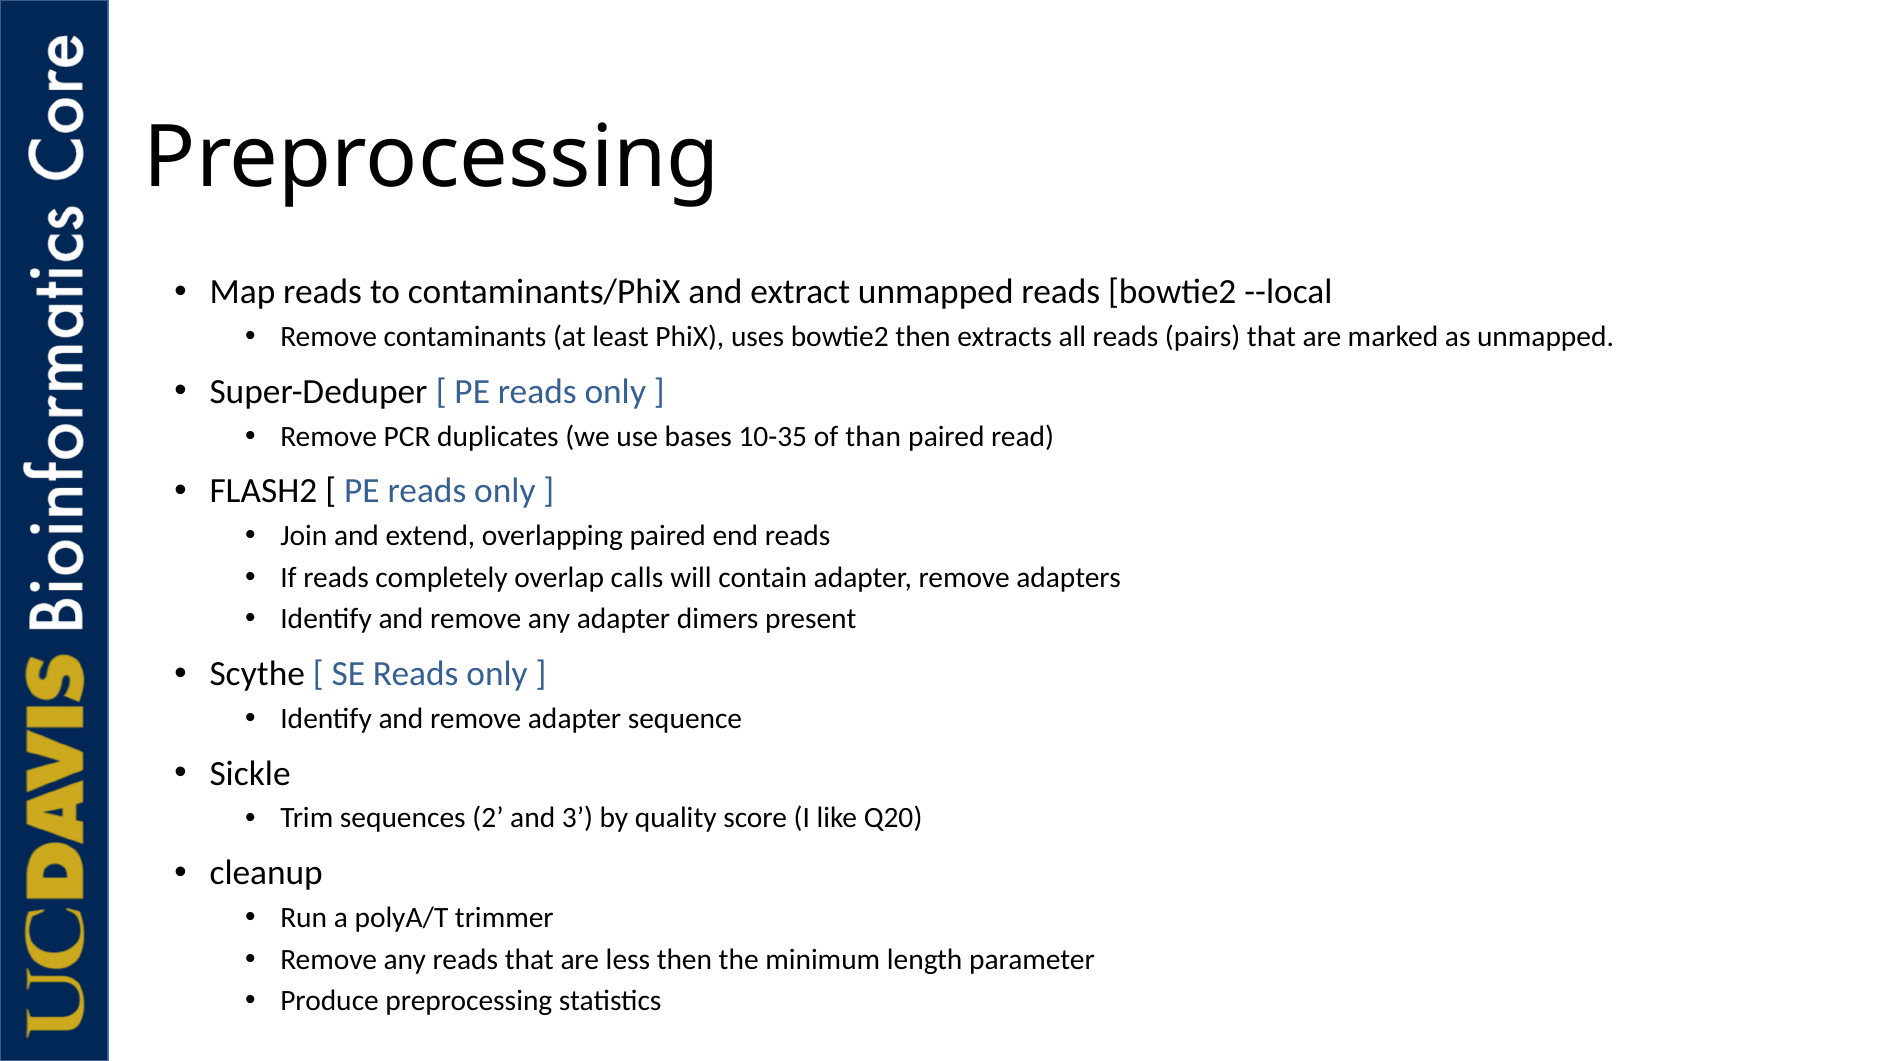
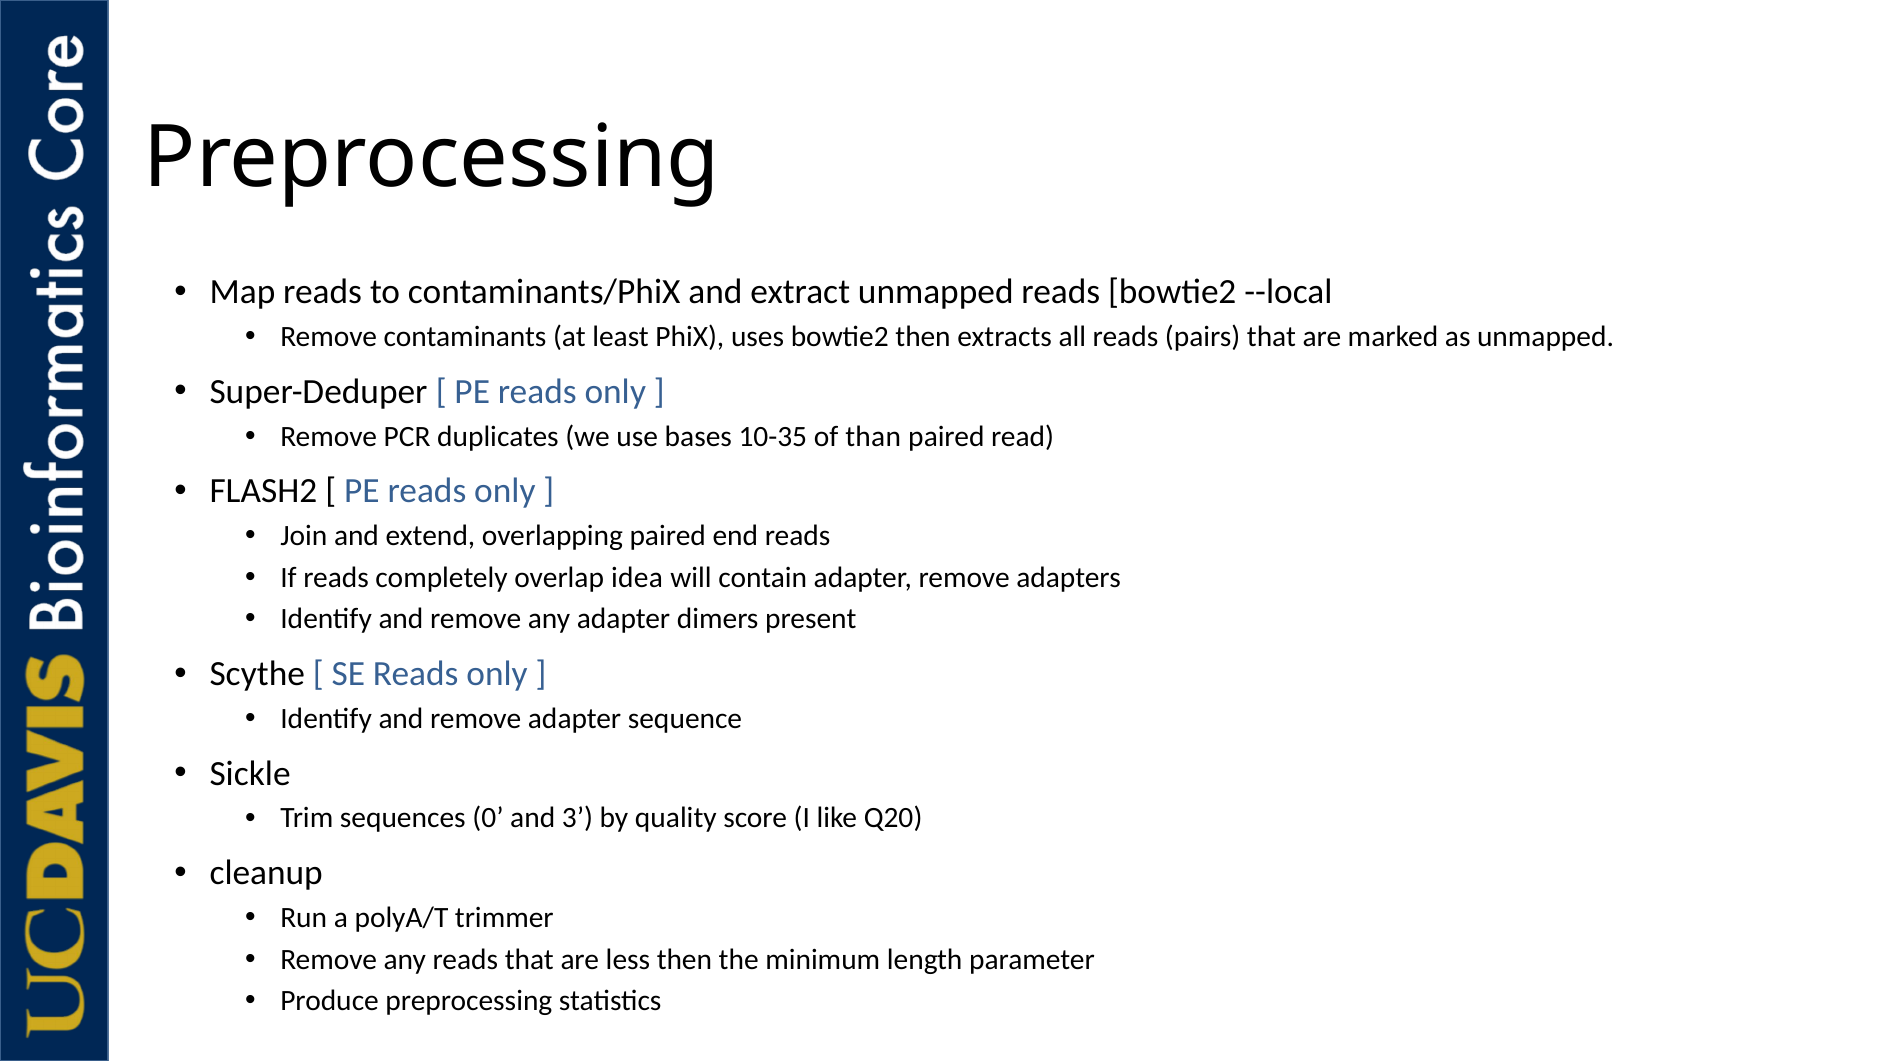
calls: calls -> idea (637, 577)
2: 2 -> 0 (488, 818)
